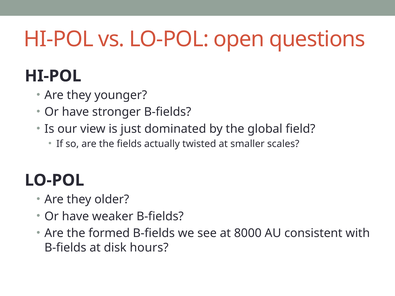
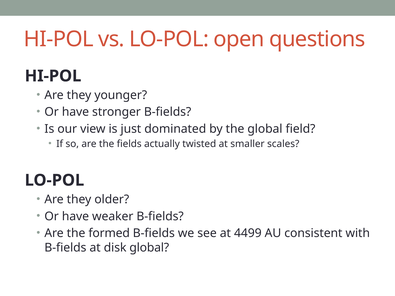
8000: 8000 -> 4499 (248, 233)
disk hours: hours -> global (149, 248)
